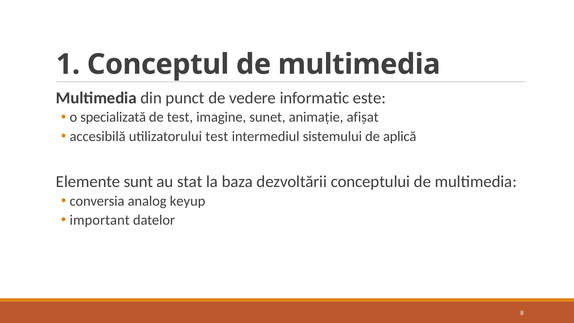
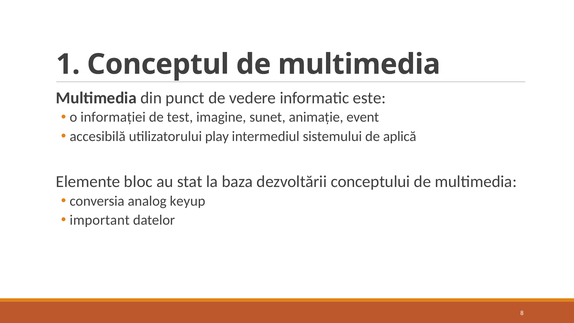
specializată: specializată -> informației (113, 117)
afișat: afișat -> event (363, 117)
utilizatorului test: test -> play (217, 136)
sunt: sunt -> bloc (138, 182)
